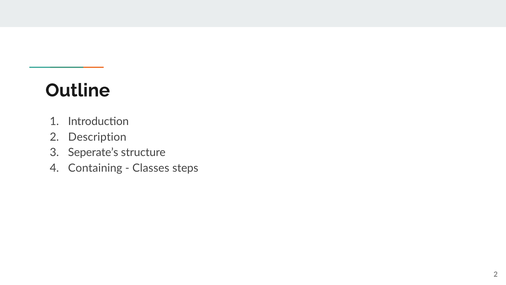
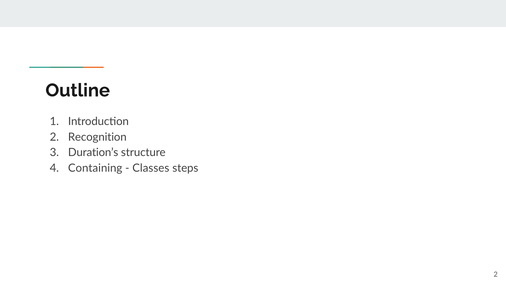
Description: Description -> Recognition (97, 137)
Seperate’s: Seperate’s -> Duration’s (93, 152)
